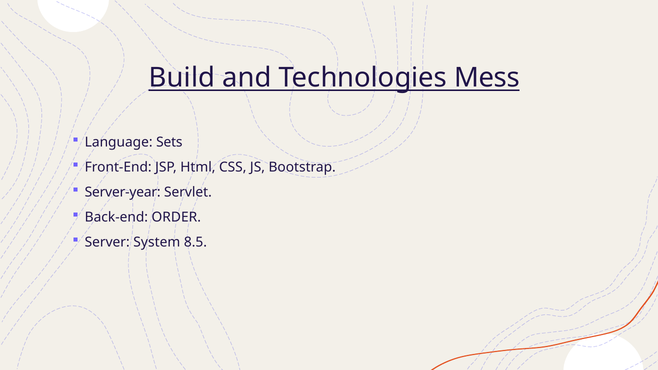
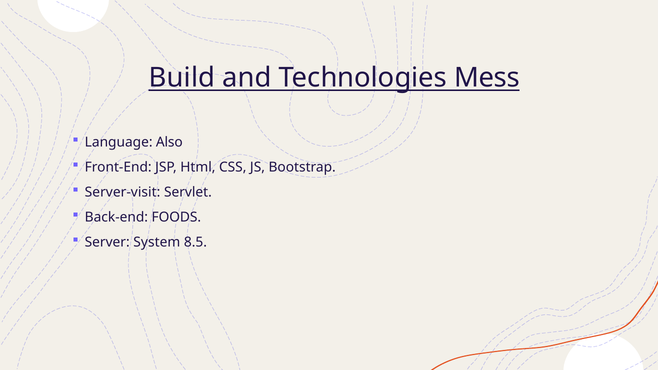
Sets: Sets -> Also (169, 143)
Server-year: Server-year -> Server-visit (123, 192)
ORDER: ORDER -> FOODS (176, 217)
